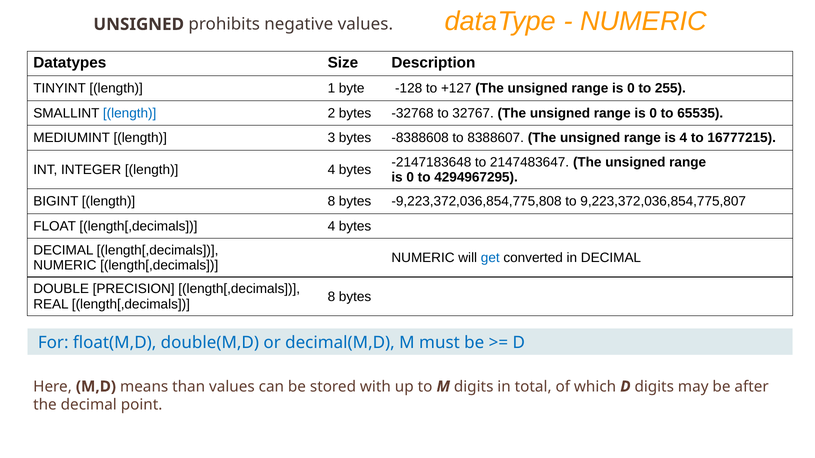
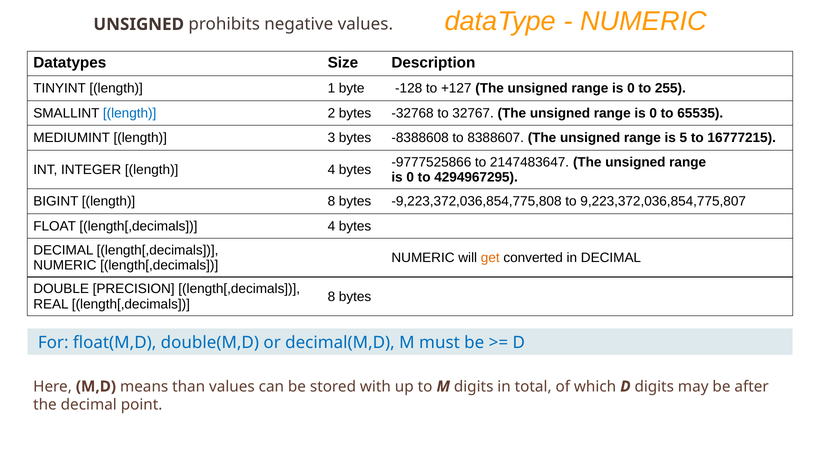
is 4: 4 -> 5 (683, 138)
-2147183648: -2147183648 -> -9777525866 (431, 162)
get colour: blue -> orange (490, 258)
